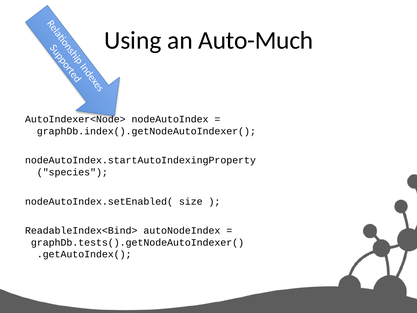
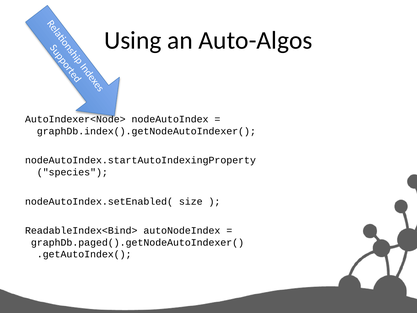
Auto-Much: Auto-Much -> Auto-Algos (256, 40)
graphDb.tests().getNodeAutoIndexer(: graphDb.tests().getNodeAutoIndexer( -> graphDb.paged().getNodeAutoIndexer( (137, 242)
